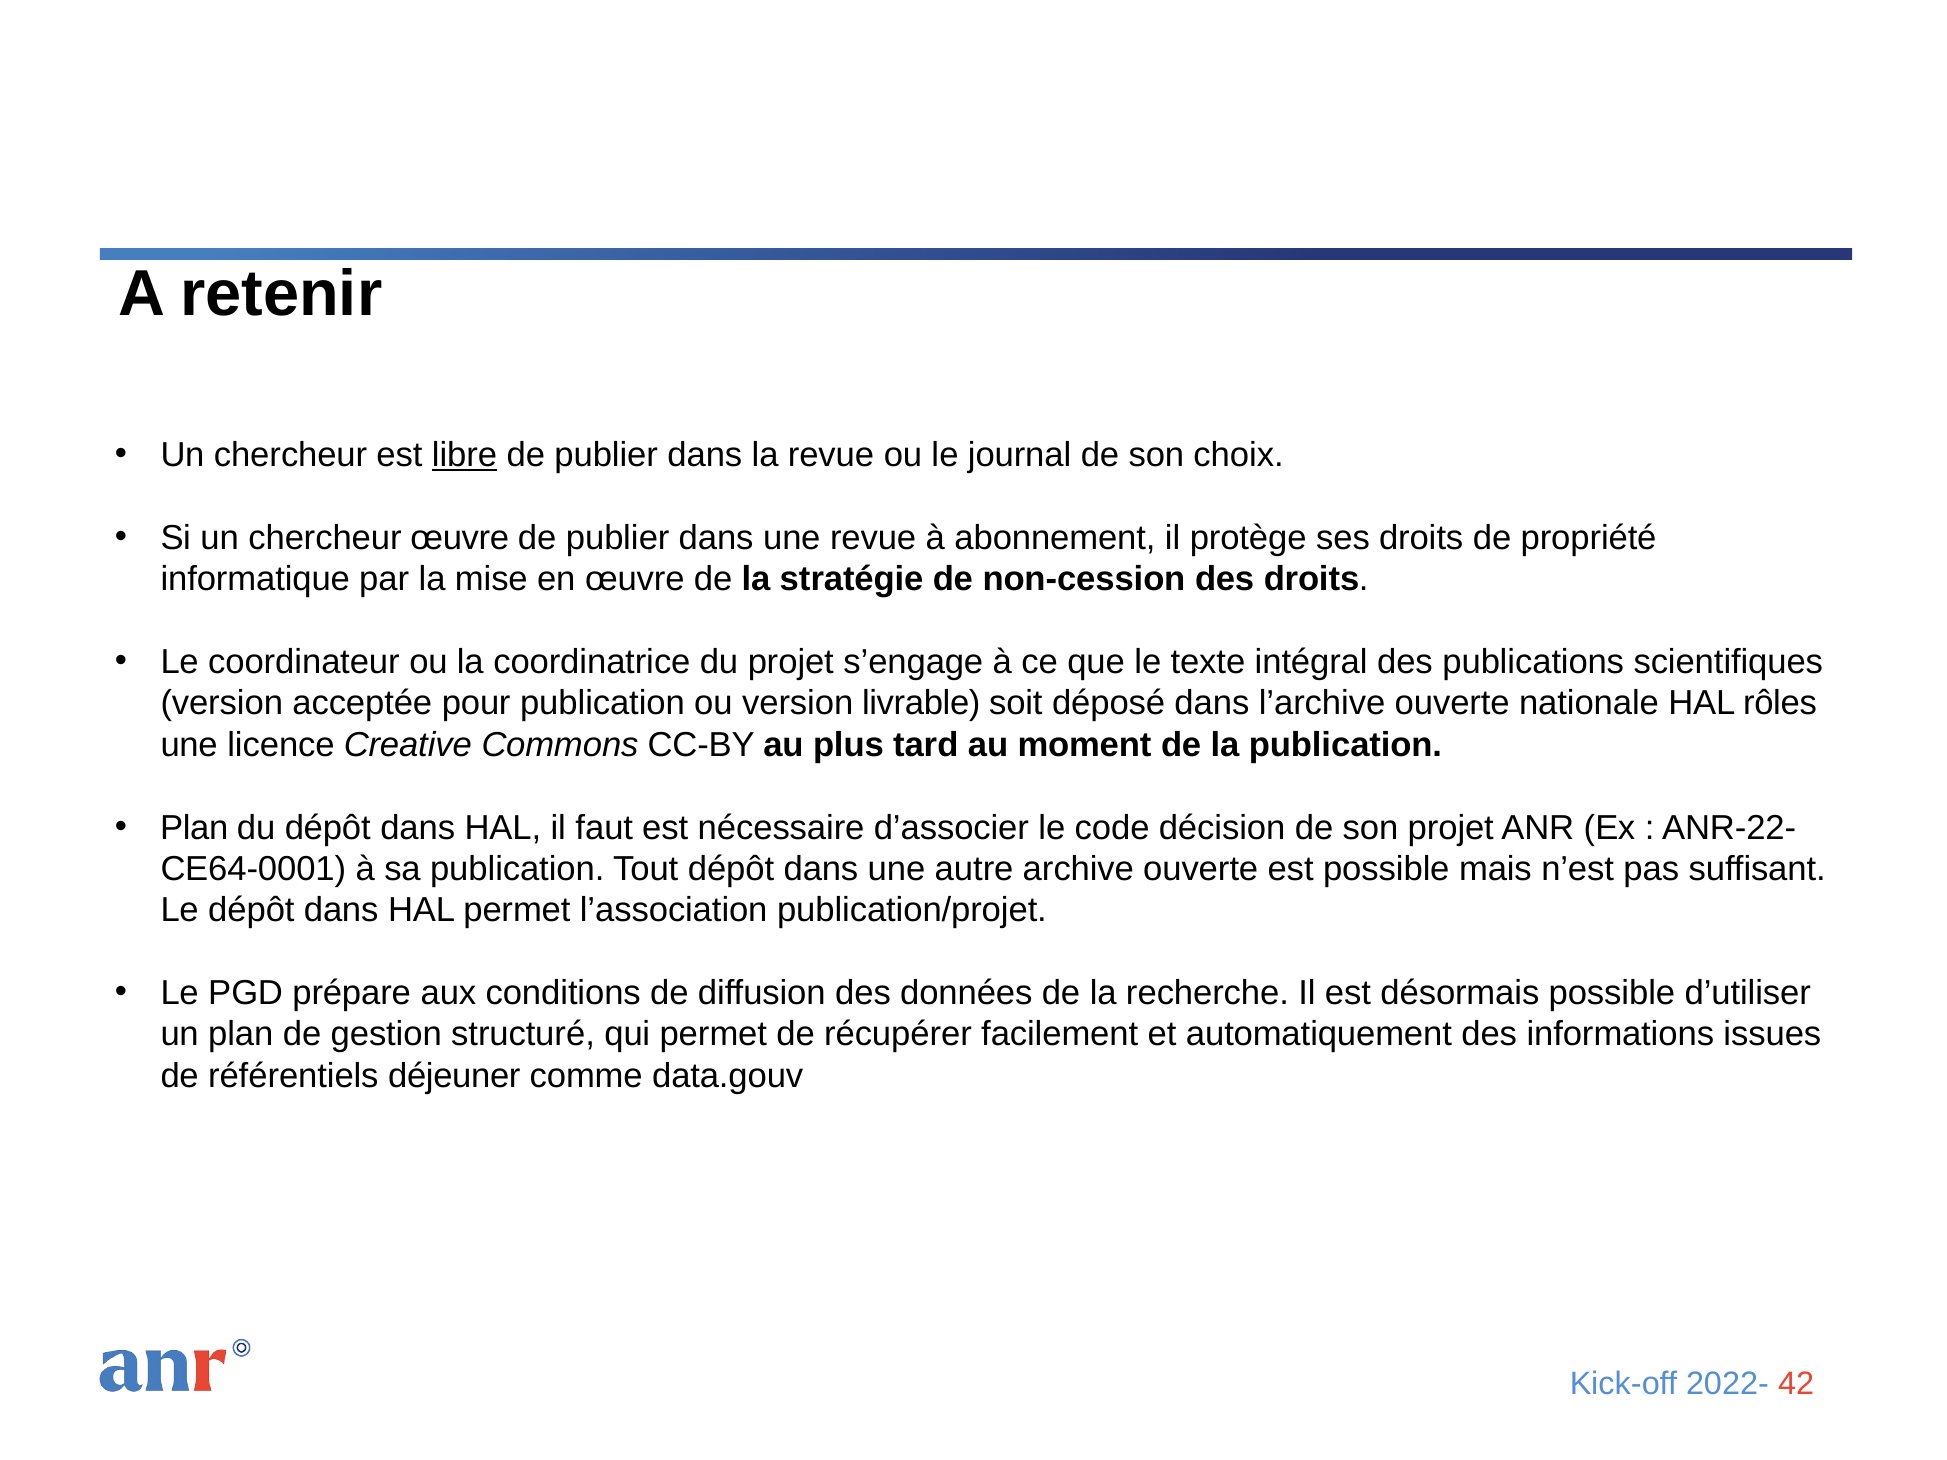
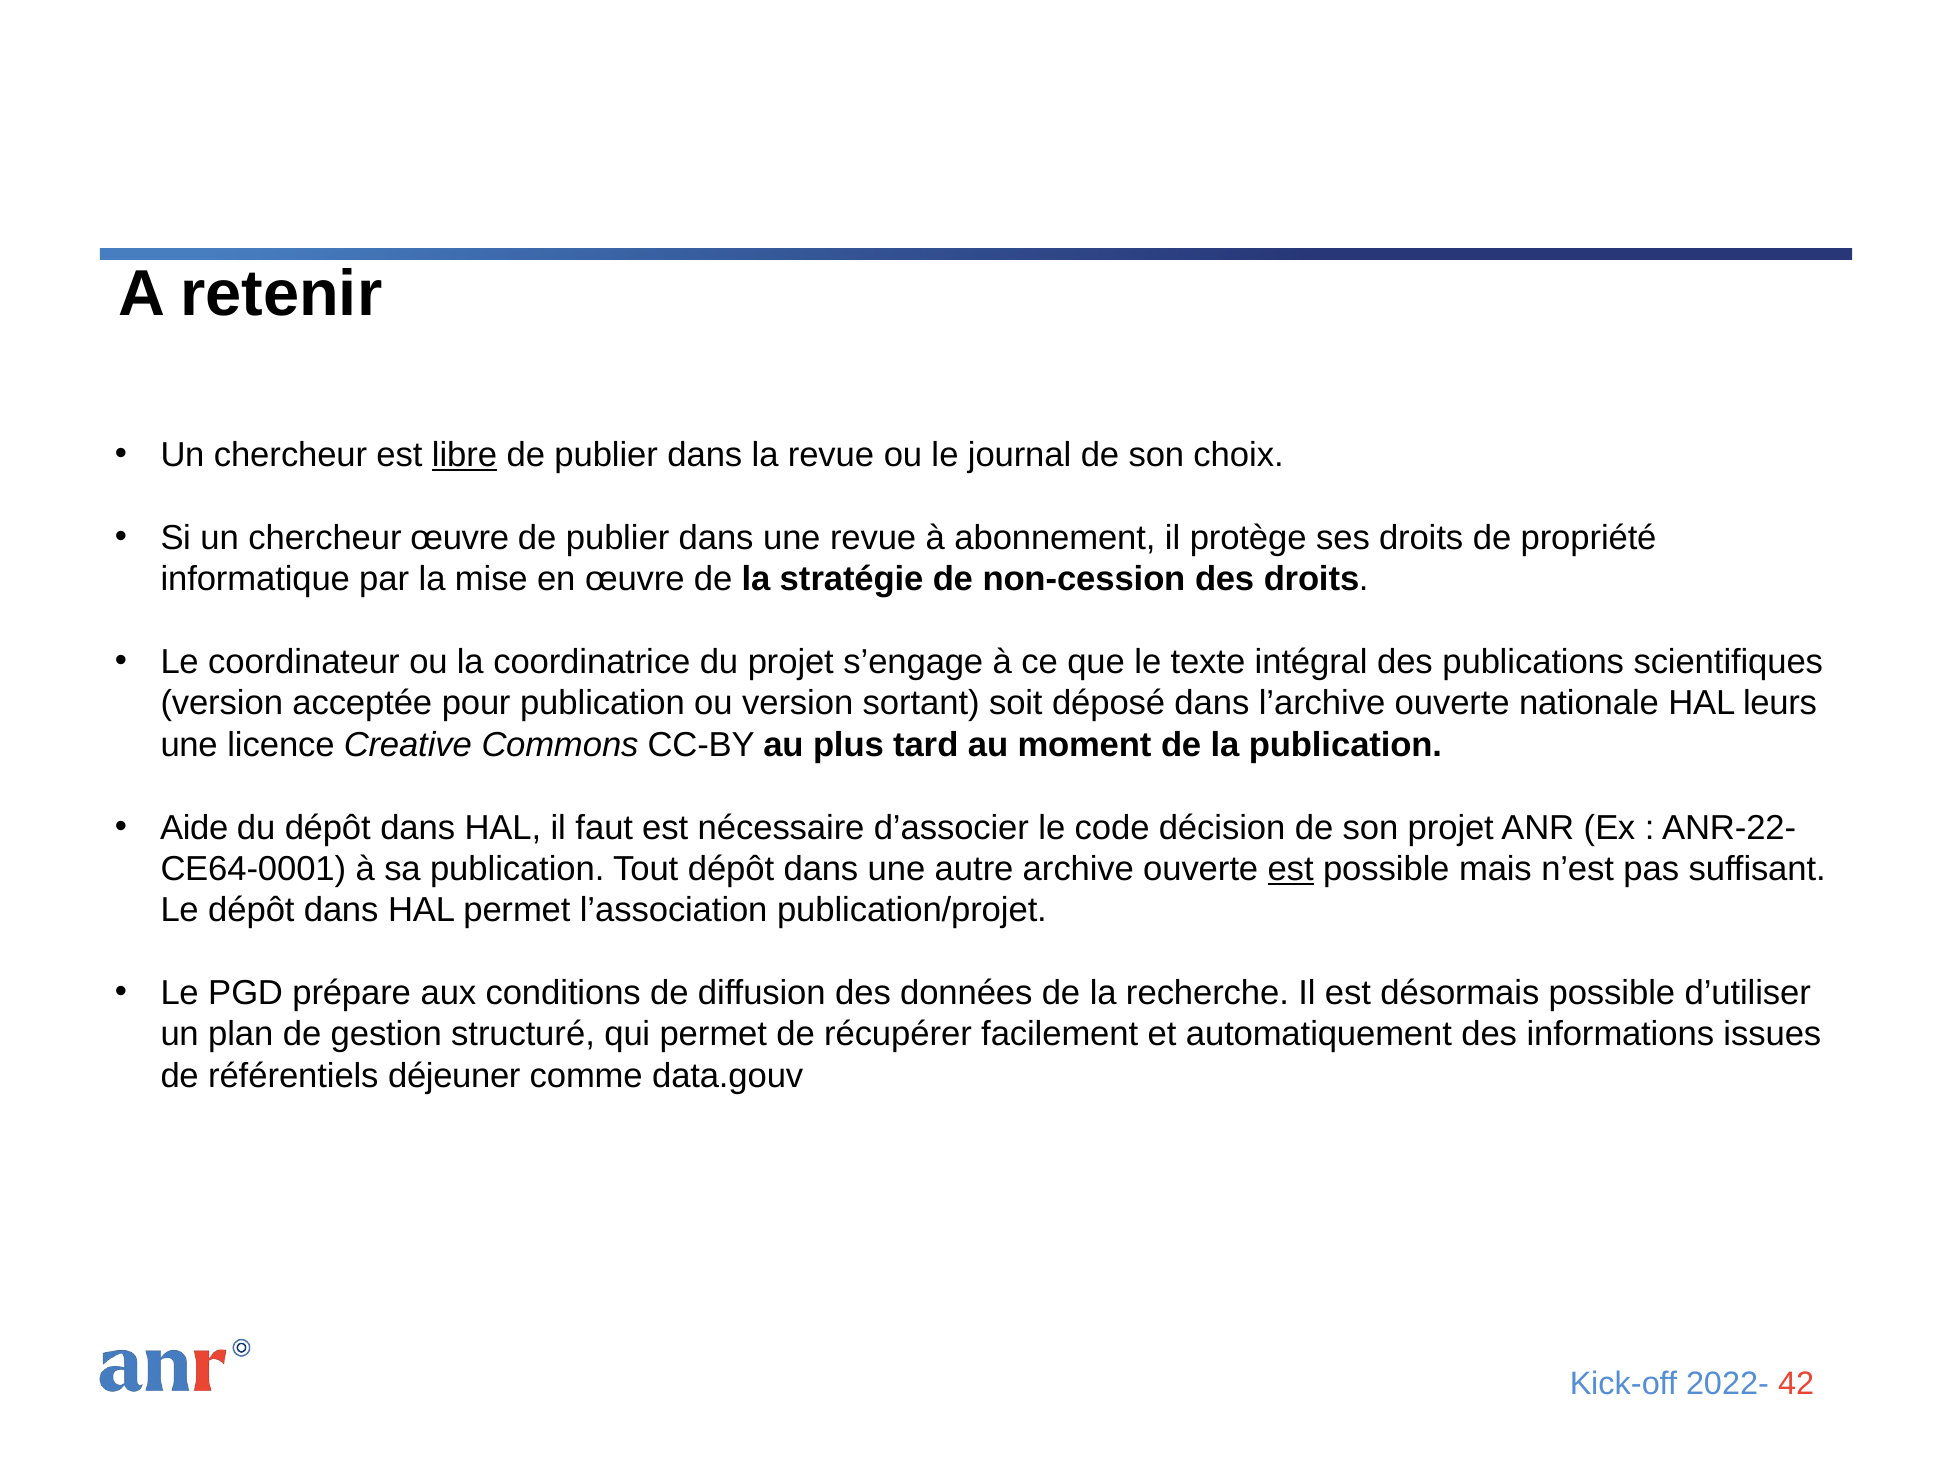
livrable: livrable -> sortant (921, 704)
rôles: rôles -> leurs (1780, 704)
Plan: Plan -> Aide (194, 828)
est underline: none -> present (1291, 869)
